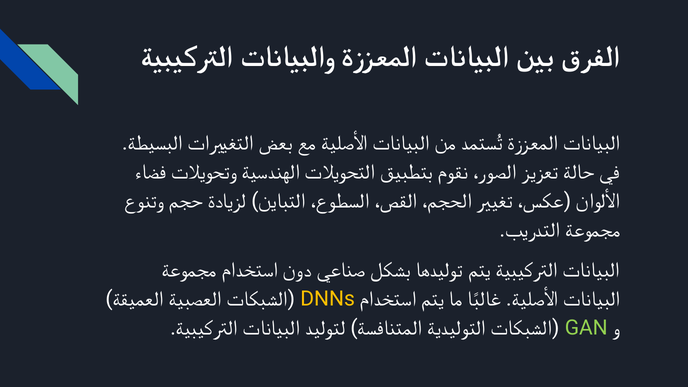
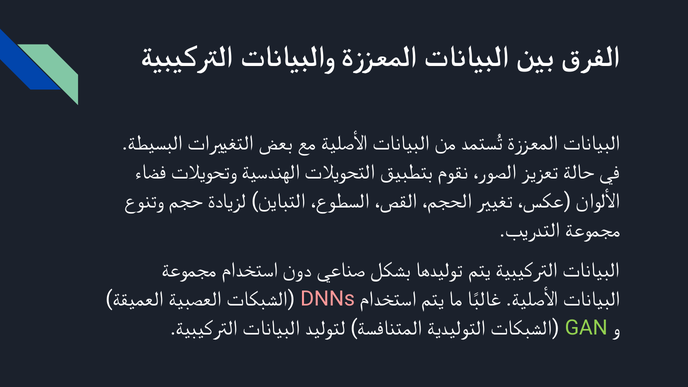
DNNs colour: yellow -> pink (328, 299)
